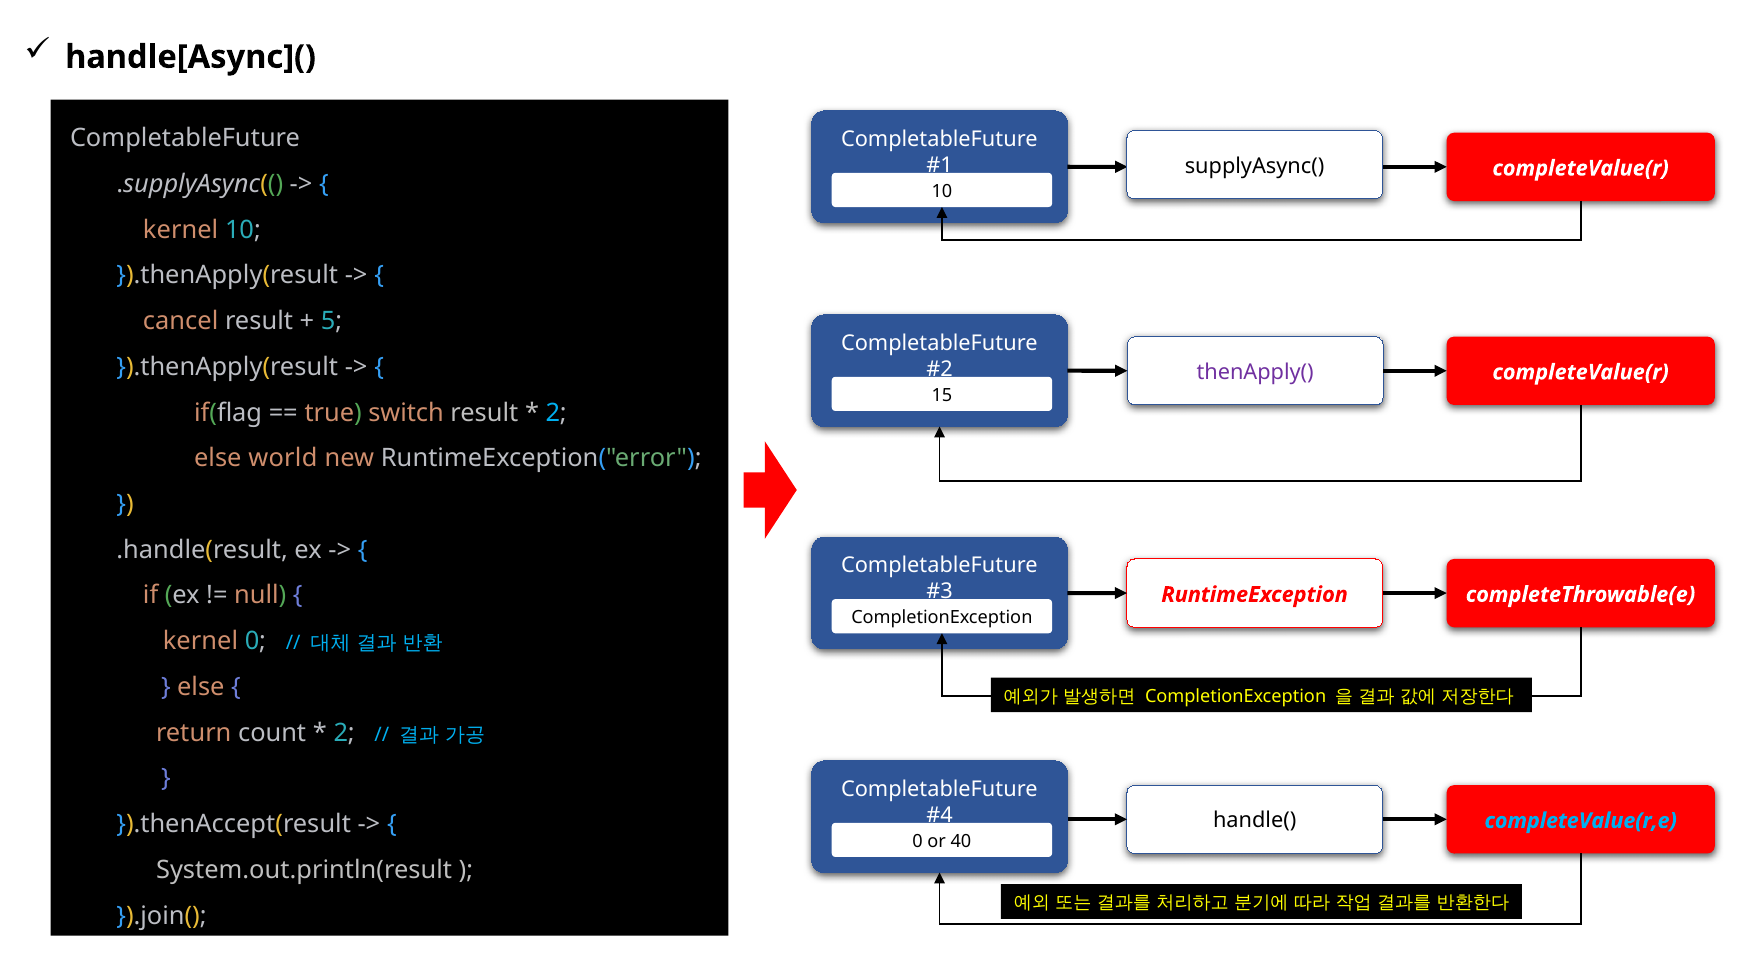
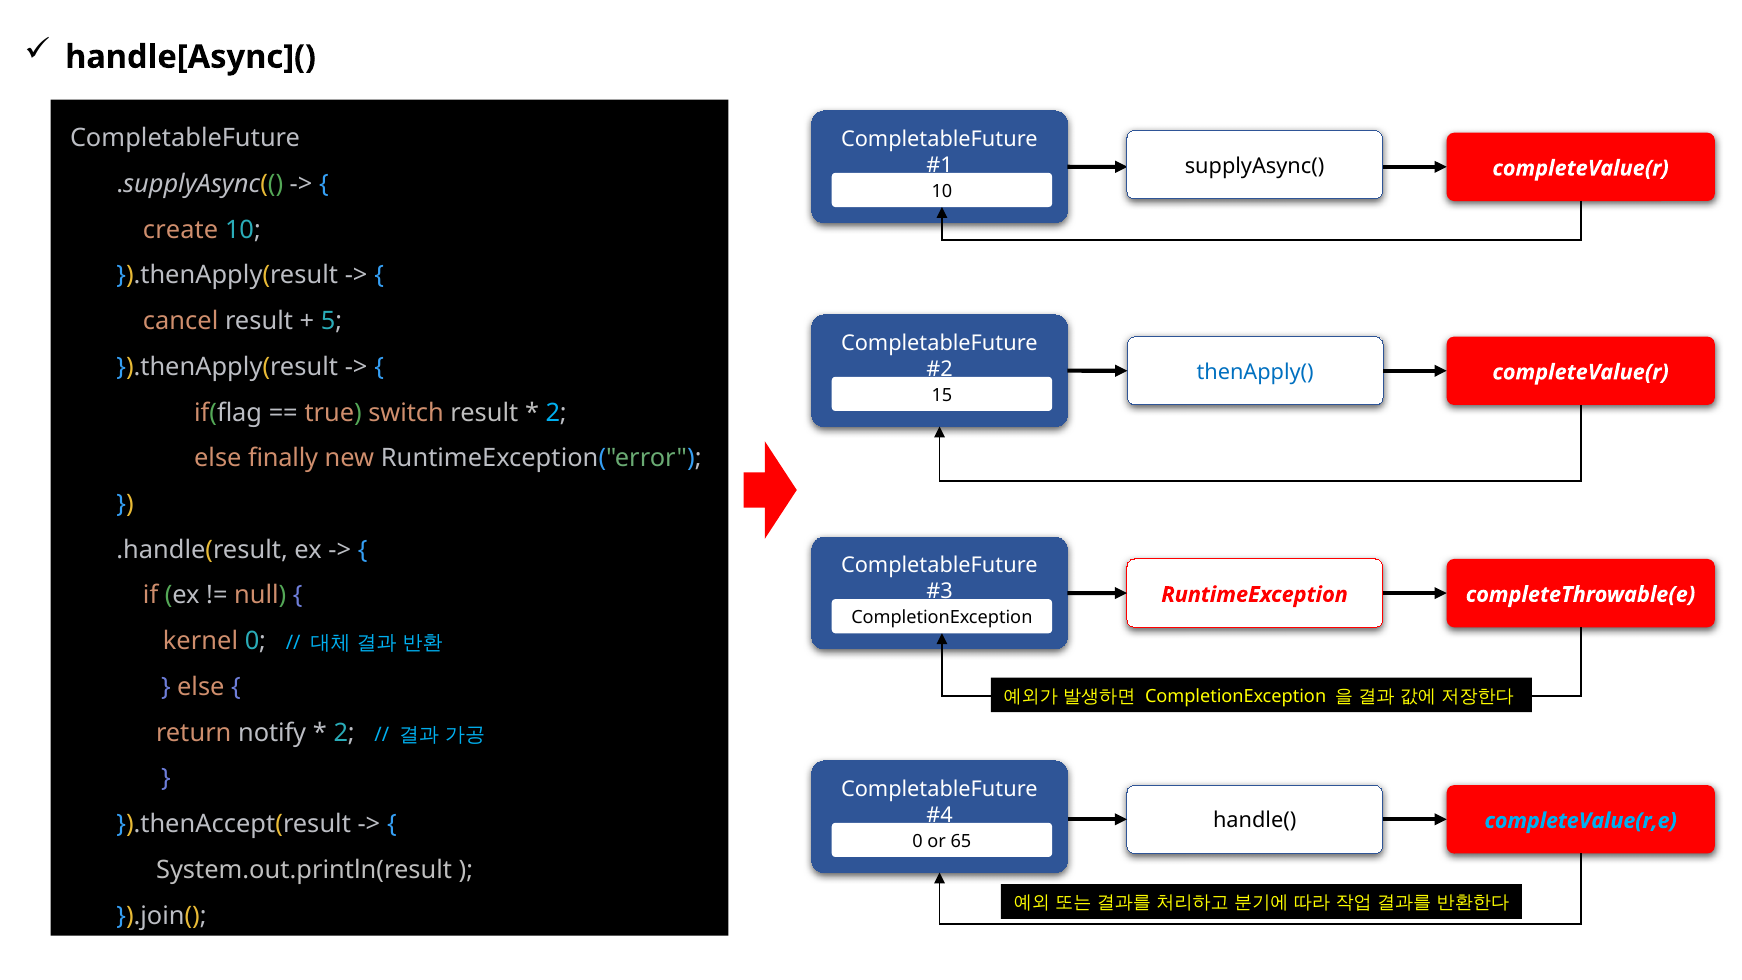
kernel: kernel -> create (181, 230)
thenApply( colour: purple -> blue (1255, 372)
world: world -> finally (283, 458)
count: count -> notify (272, 733)
40: 40 -> 65 (961, 841)
